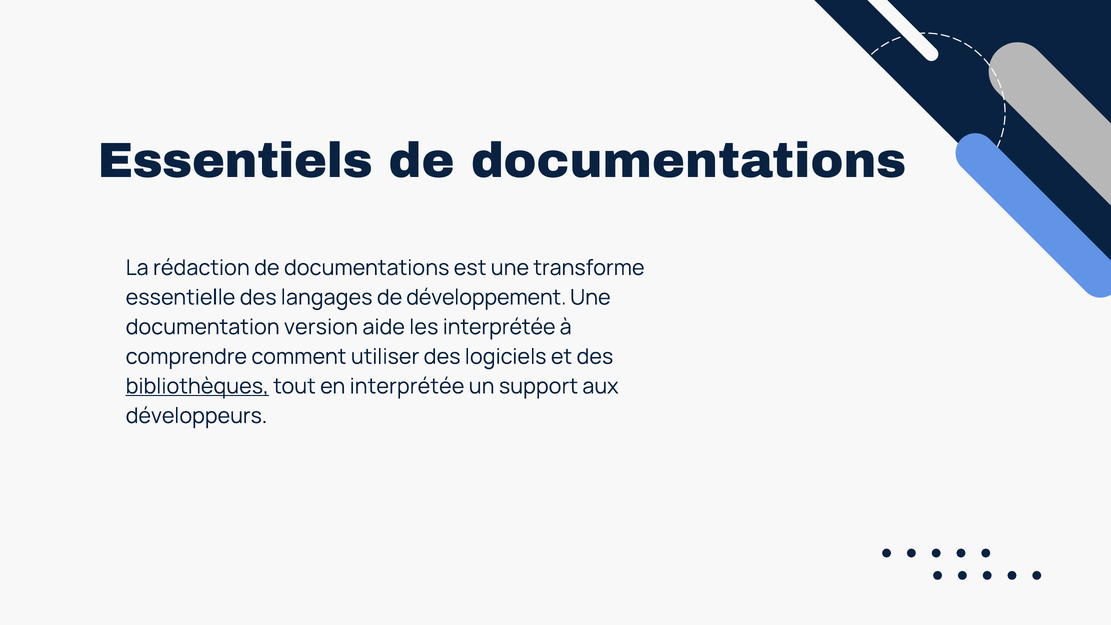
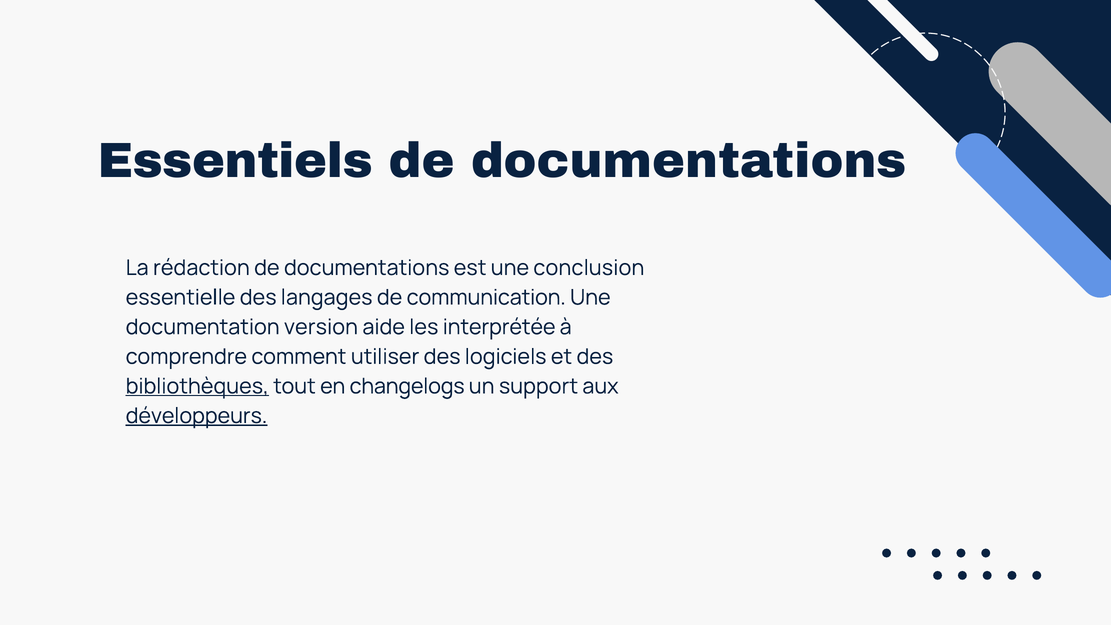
transforme: transforme -> conclusion (589, 268)
développement: développement -> communication (486, 297)
en interprétée: interprétée -> changelogs (407, 386)
développeurs underline: none -> present (196, 416)
